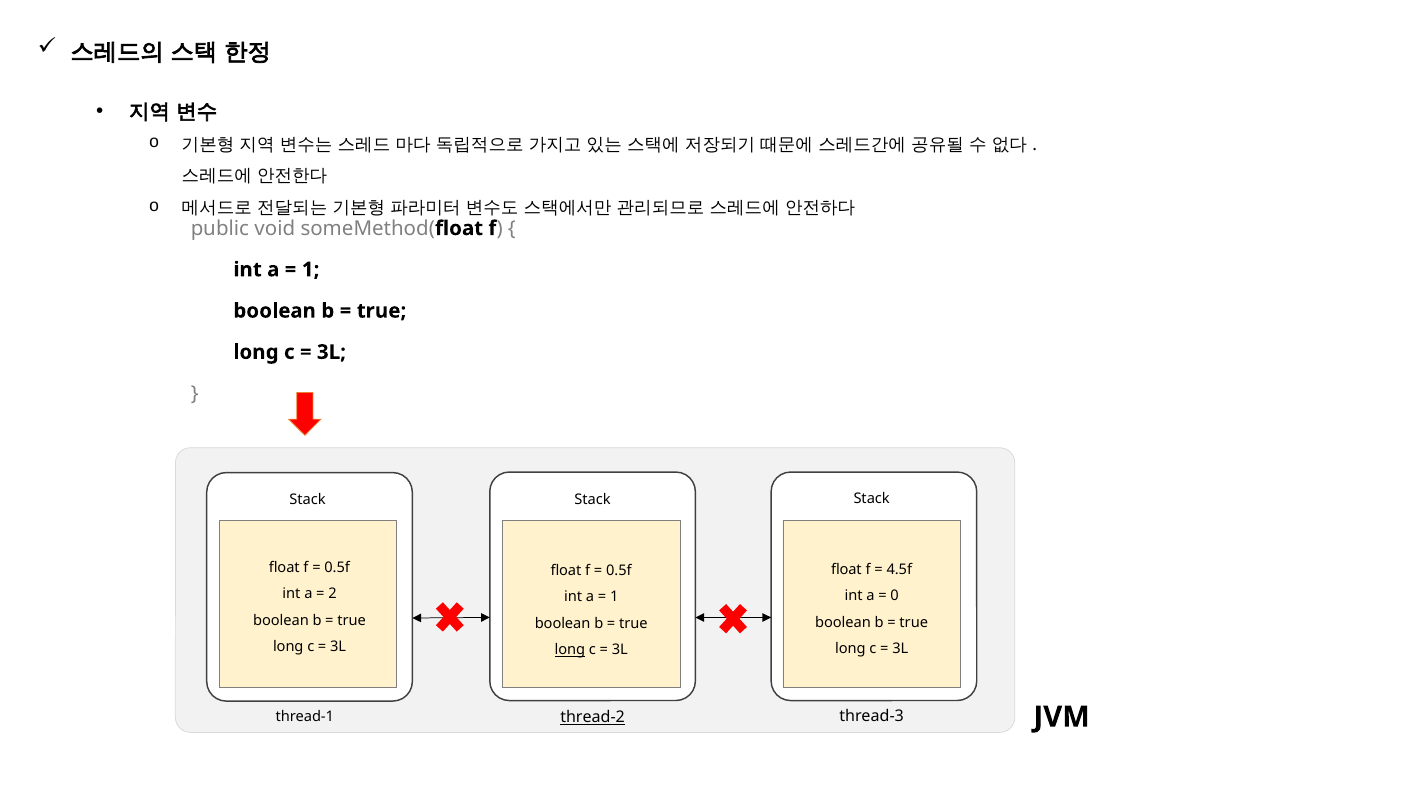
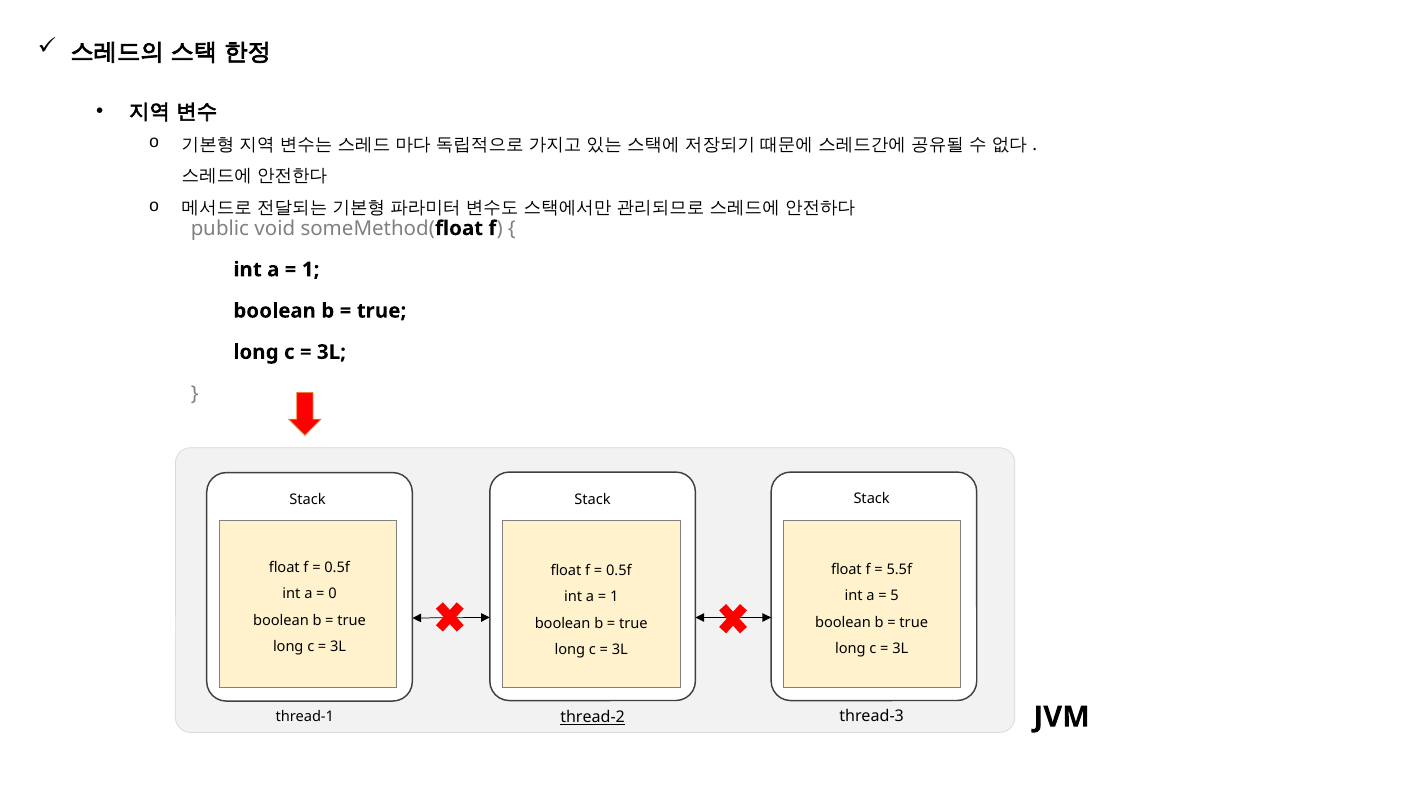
4.5f: 4.5f -> 5.5f (899, 570)
2: 2 -> 0 (333, 594)
0: 0 -> 5 (895, 596)
long underline: present -> none (570, 650)
